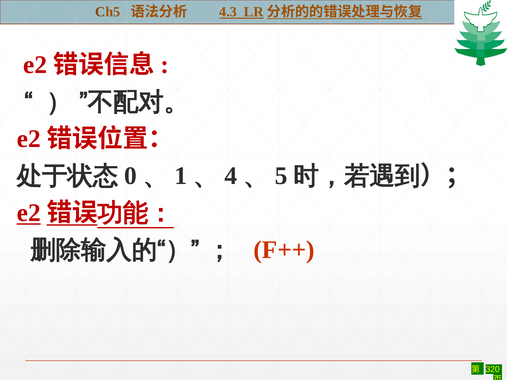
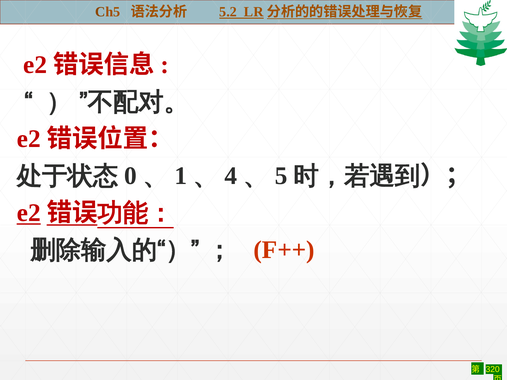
4.3: 4.3 -> 5.2 (228, 12)
